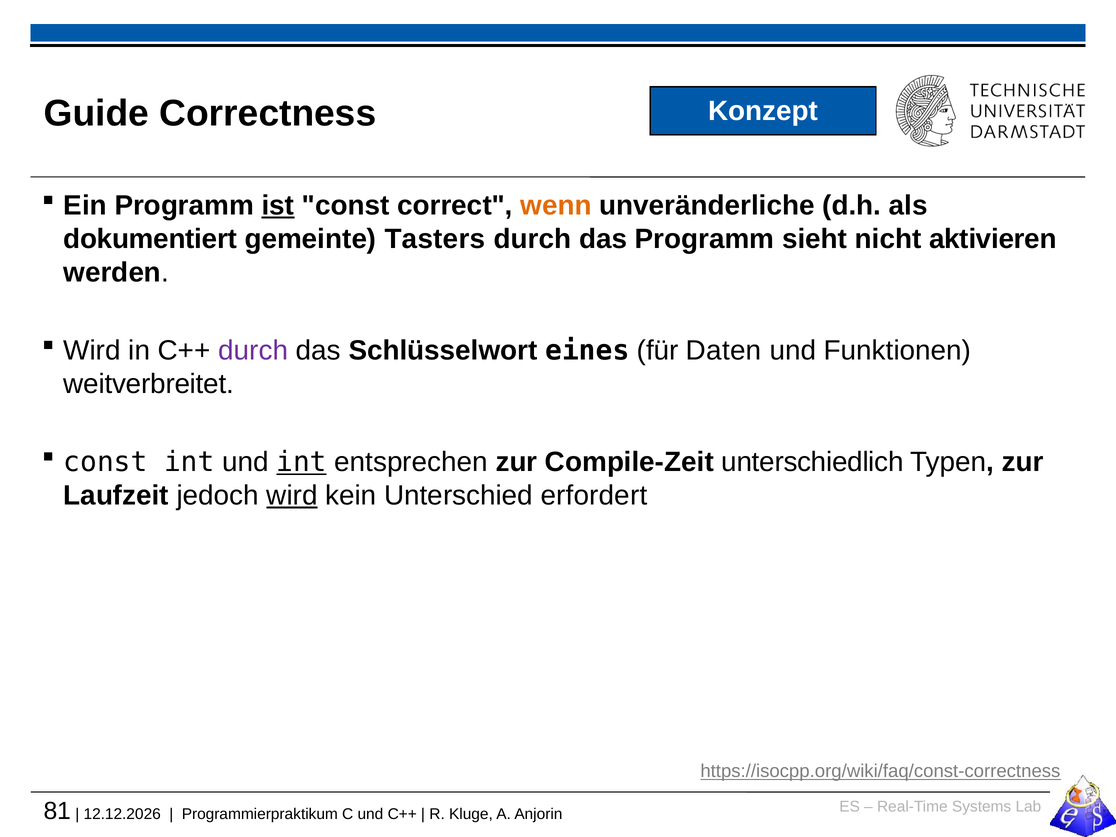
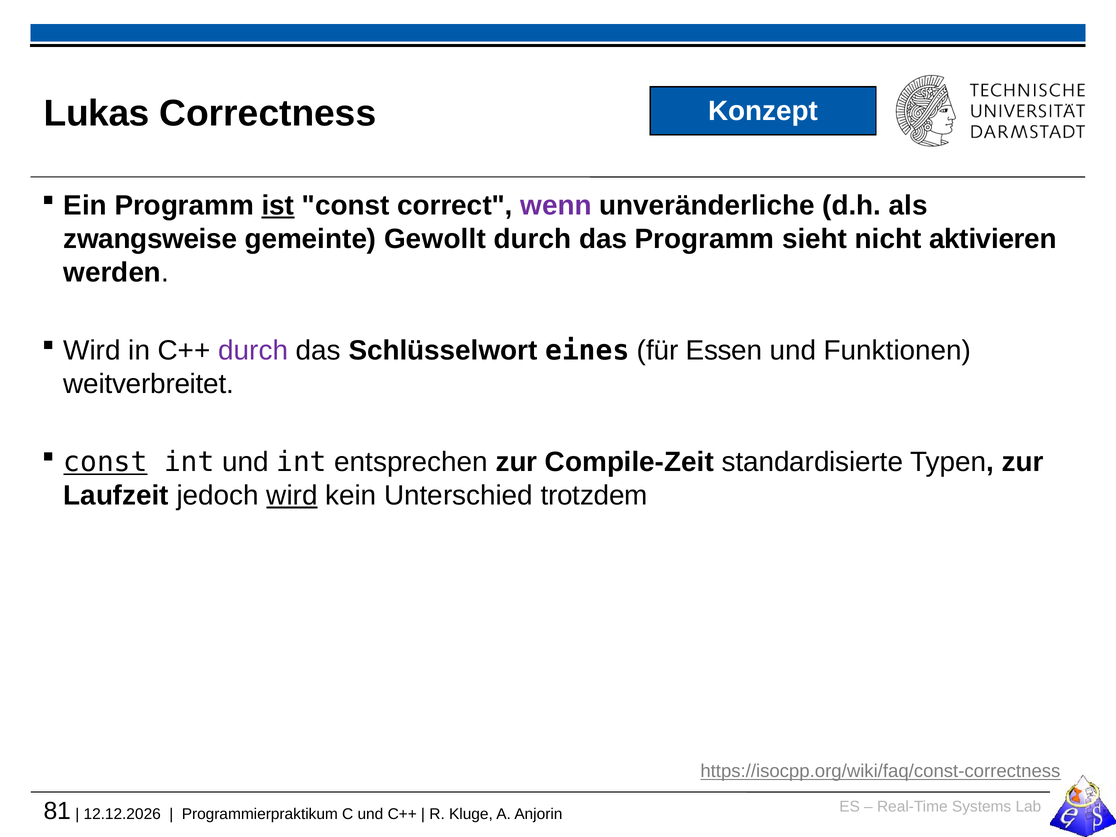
Guide: Guide -> Lukas (97, 113)
wenn colour: orange -> purple (556, 205)
dokumentiert: dokumentiert -> zwangsweise (150, 239)
Tasters: Tasters -> Gewollt (435, 239)
Daten: Daten -> Essen (724, 351)
const underline: none -> present (105, 462)
int underline: present -> none (302, 462)
unterschiedlich: unterschiedlich -> standardisierte (812, 462)
erfordert: erfordert -> trotzdem (594, 496)
